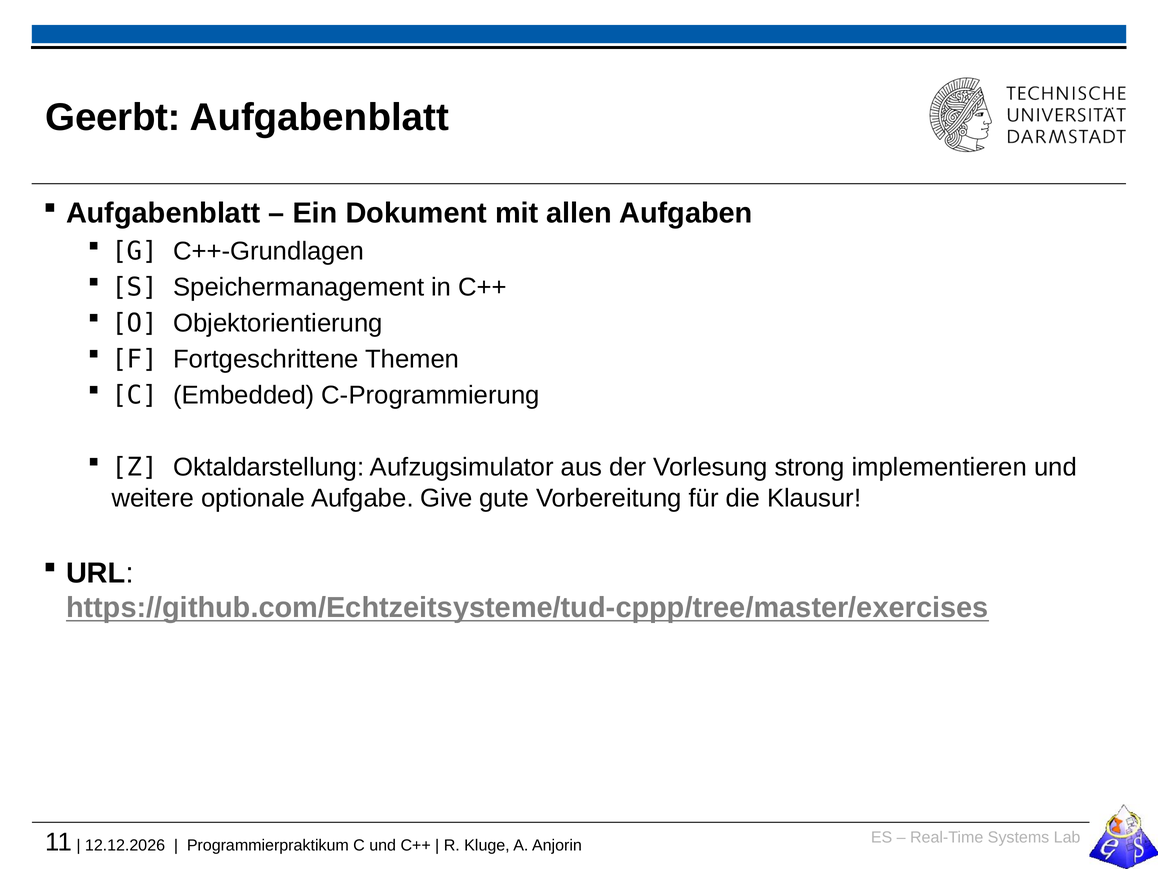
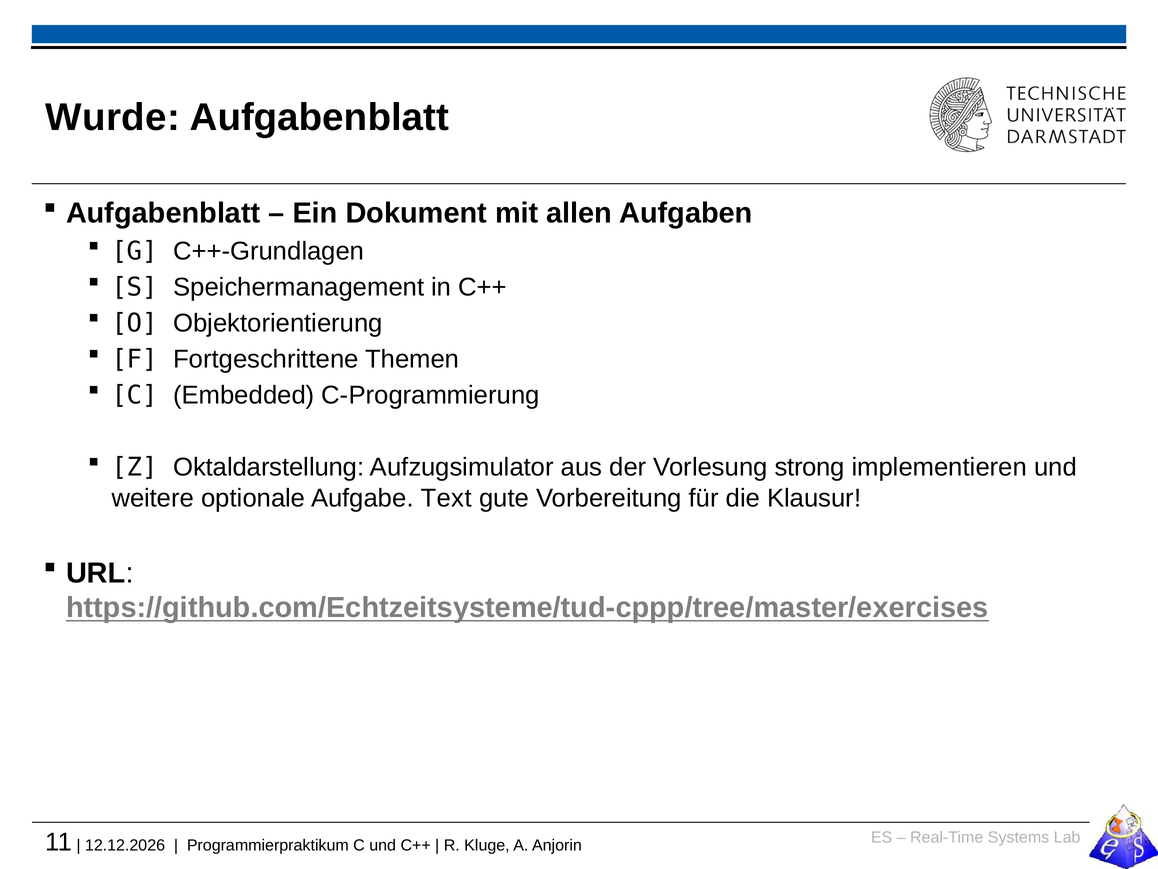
Geerbt: Geerbt -> Wurde (113, 118)
Give: Give -> Text (446, 498)
